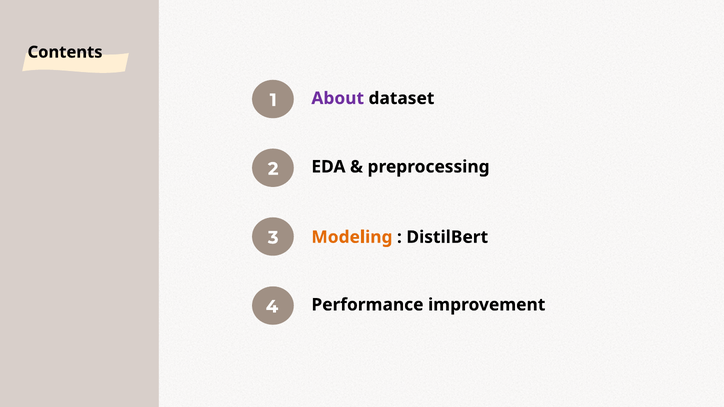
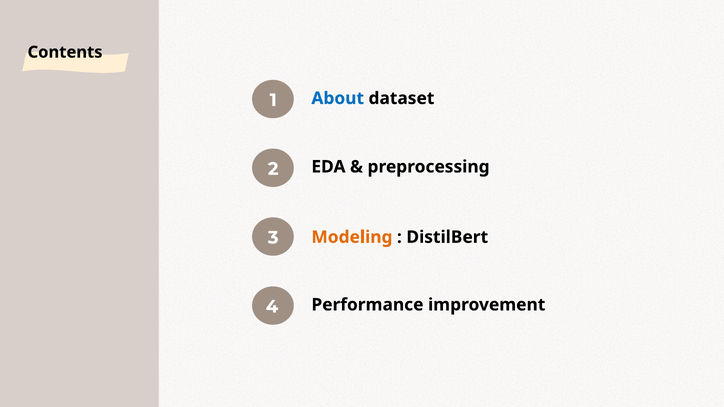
About colour: purple -> blue (338, 98)
